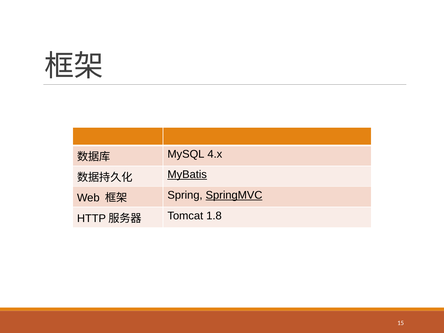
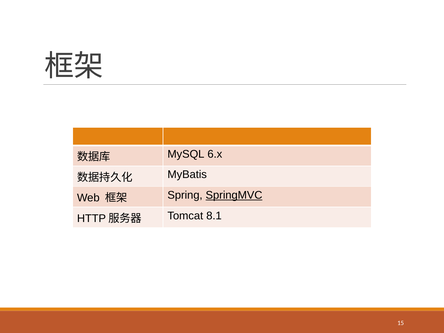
4.x: 4.x -> 6.x (215, 154)
MyBatis underline: present -> none (187, 175)
1.8: 1.8 -> 8.1 (214, 216)
